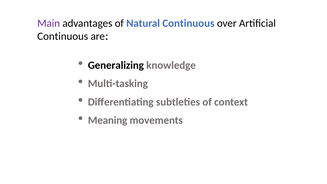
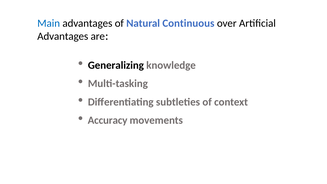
Main colour: purple -> blue (49, 23)
Continuous: Continuous -> Advantages (63, 36)
Meaning: Meaning -> Accuracy (108, 120)
